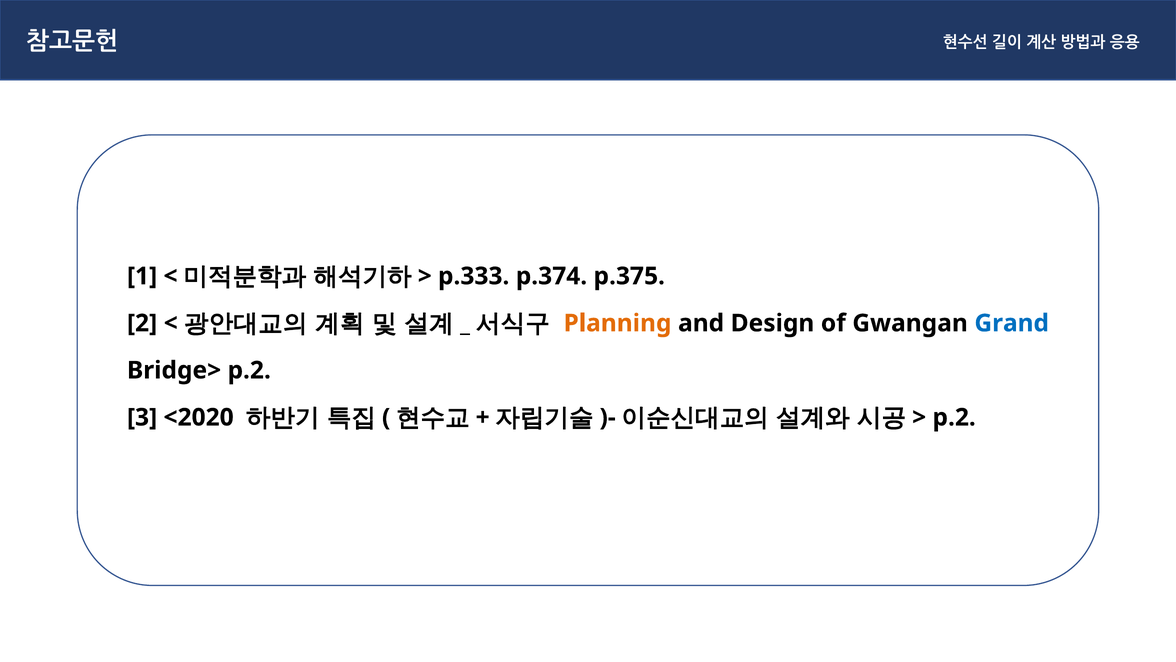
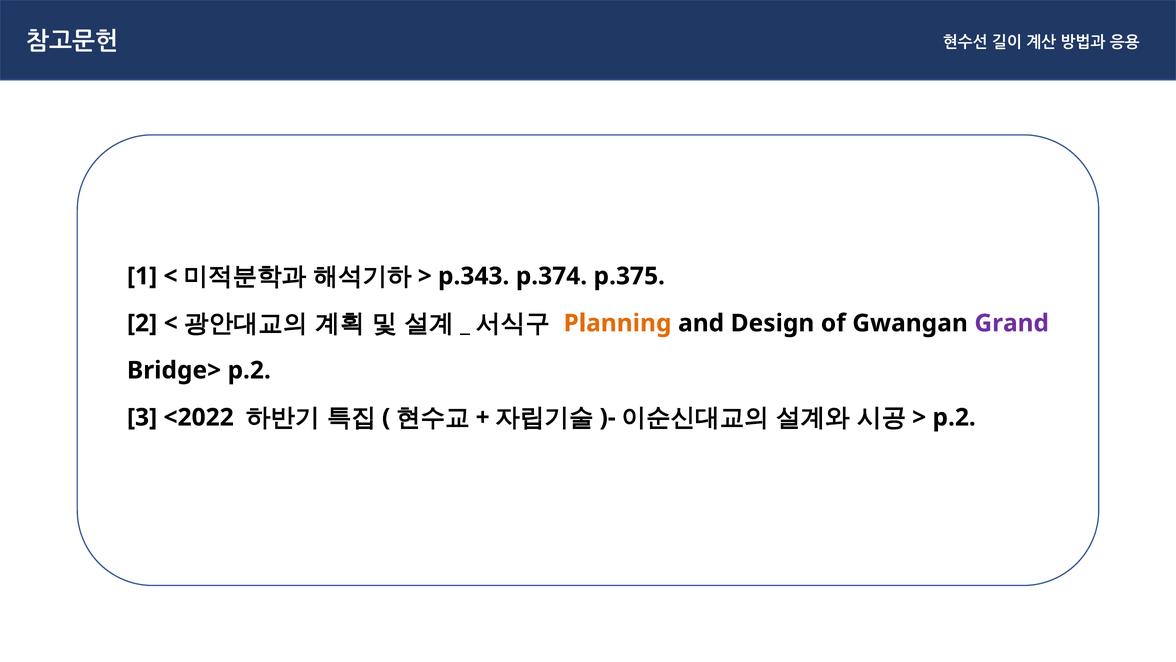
p.333: p.333 -> p.343 (474, 276)
Grand colour: blue -> purple (1012, 323)
<2020: <2020 -> <2022 (199, 417)
